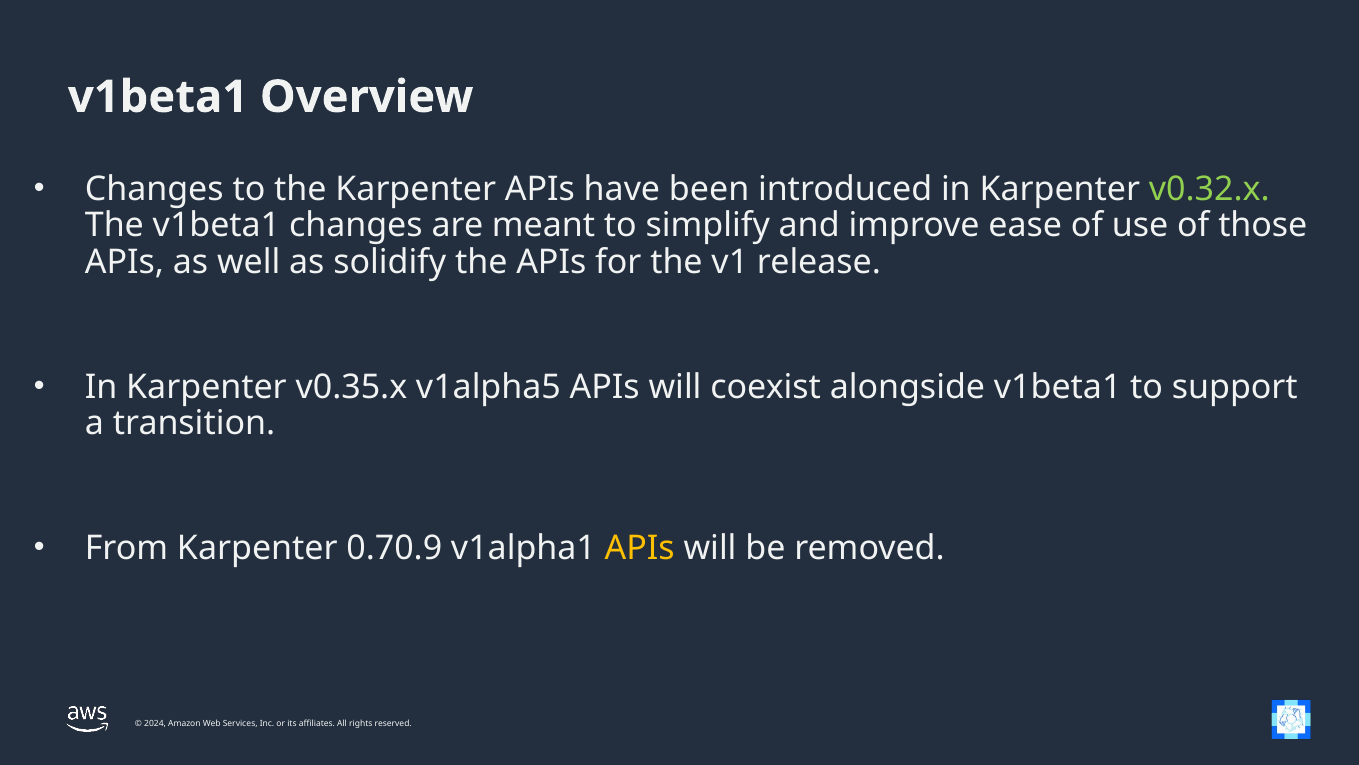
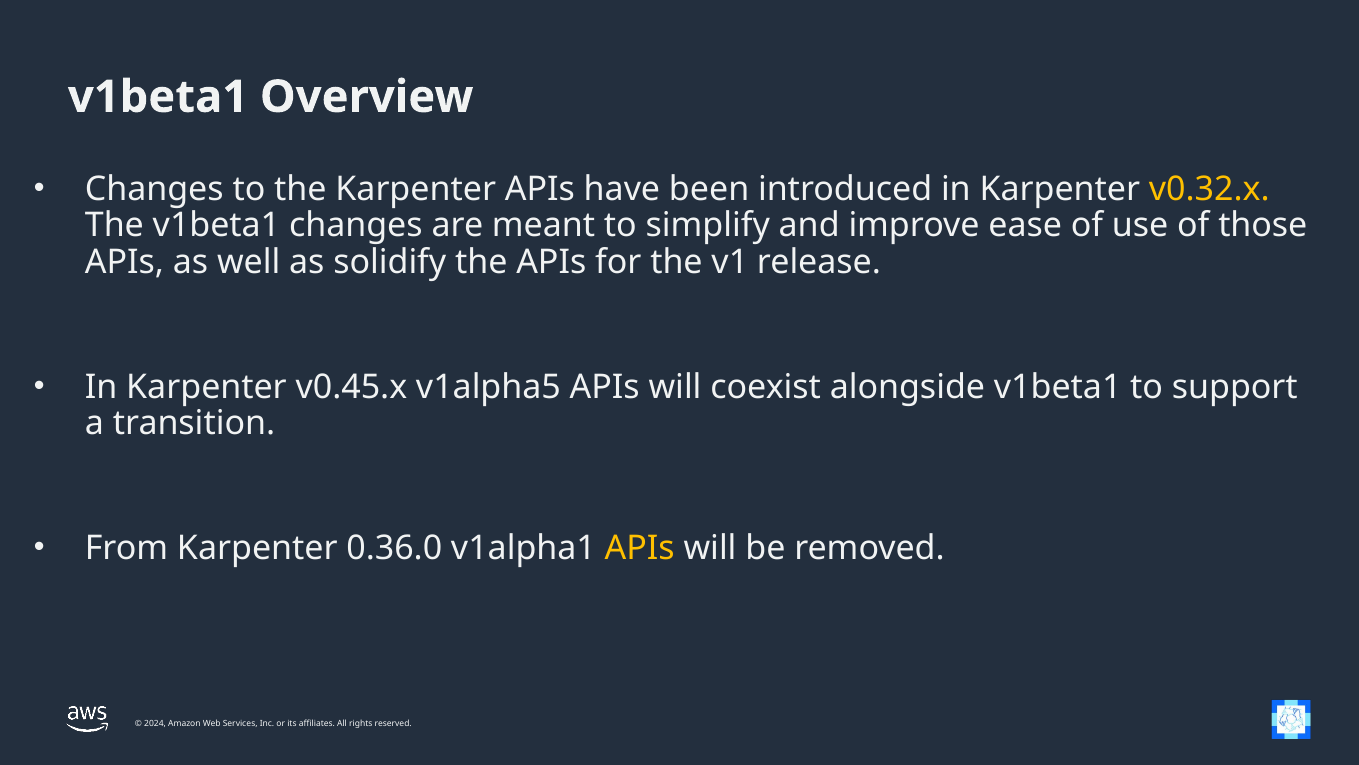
v0.32.x colour: light green -> yellow (1209, 189)
v0.35.x: v0.35.x -> v0.45.x (351, 387)
0.70.9: 0.70.9 -> 0.36.0 (394, 548)
